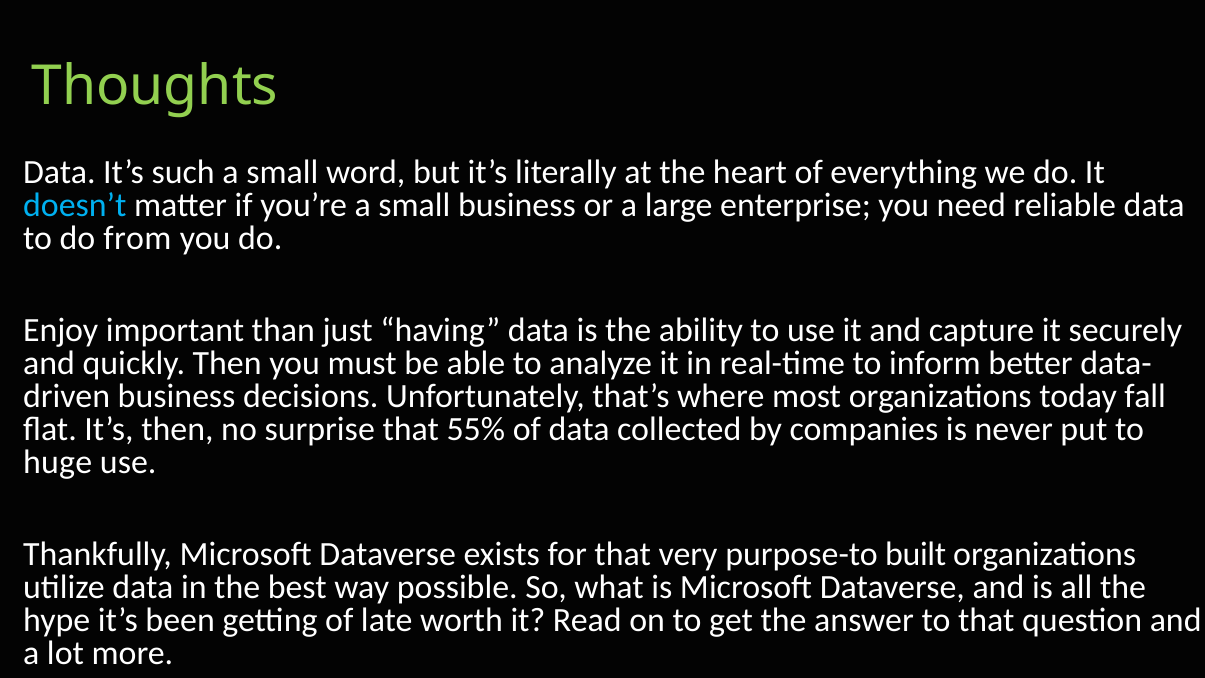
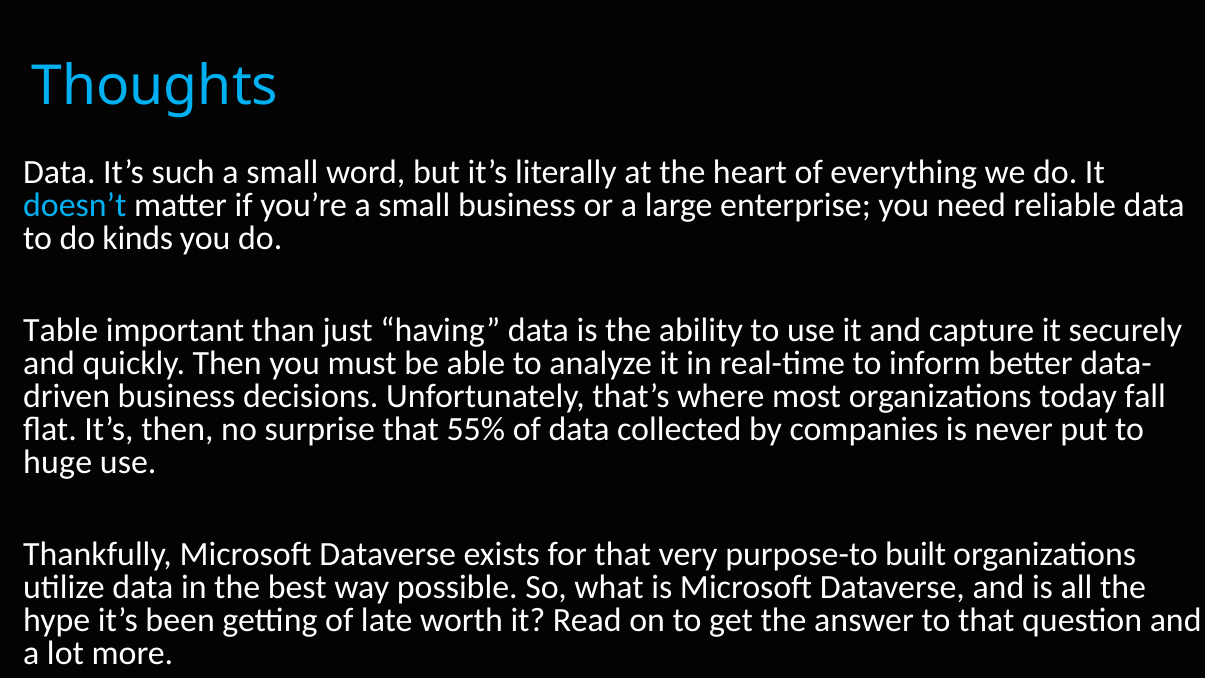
Thoughts colour: light green -> light blue (155, 87)
from: from -> kinds (138, 238)
Enjoy: Enjoy -> Table (61, 330)
